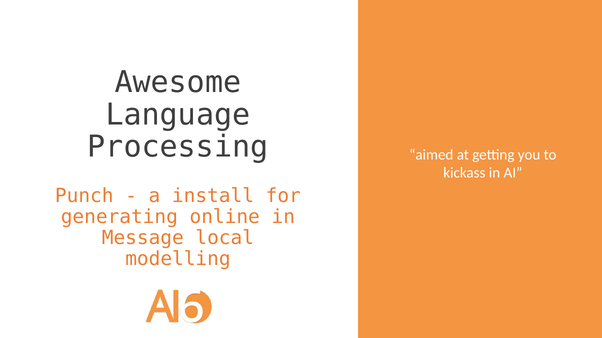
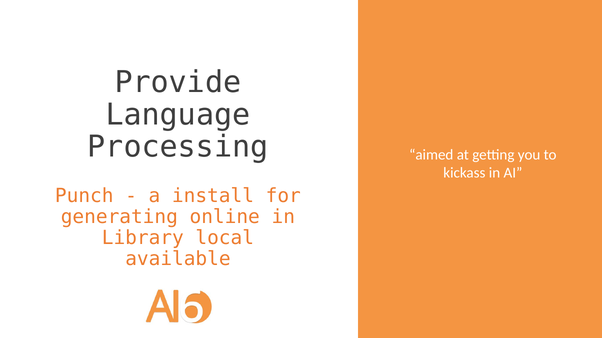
Awesome: Awesome -> Provide (178, 82)
Message: Message -> Library (143, 238)
modelling: modelling -> available (178, 259)
